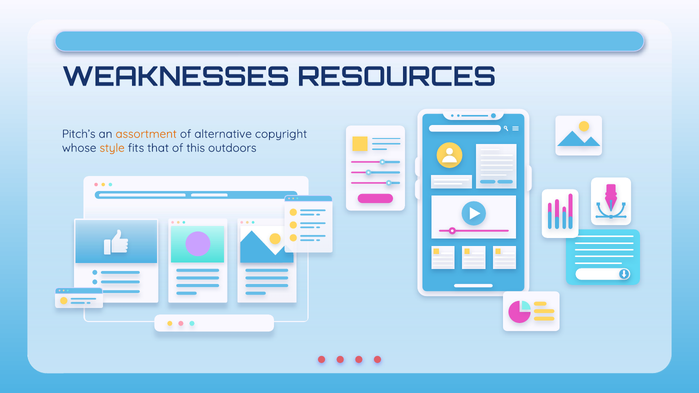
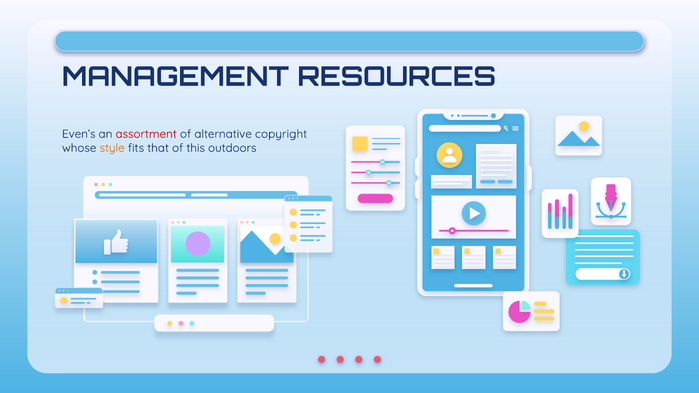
WEAKNESSES: WEAKNESSES -> MANAGEMENT (176, 77)
Pitch’s: Pitch’s -> Even’s (79, 134)
assortment colour: orange -> red (146, 134)
